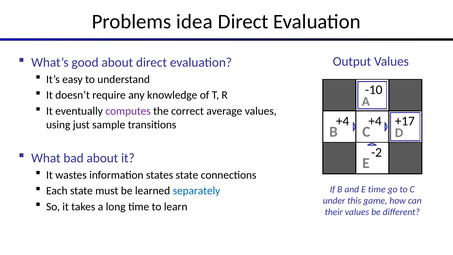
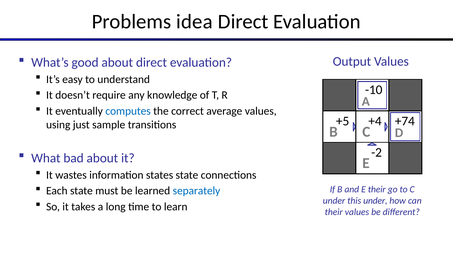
computes colour: purple -> blue (128, 111)
+4: +4 -> +5 (343, 121)
+17: +17 -> +74 (405, 121)
E time: time -> their (377, 189)
this game: game -> under (375, 201)
